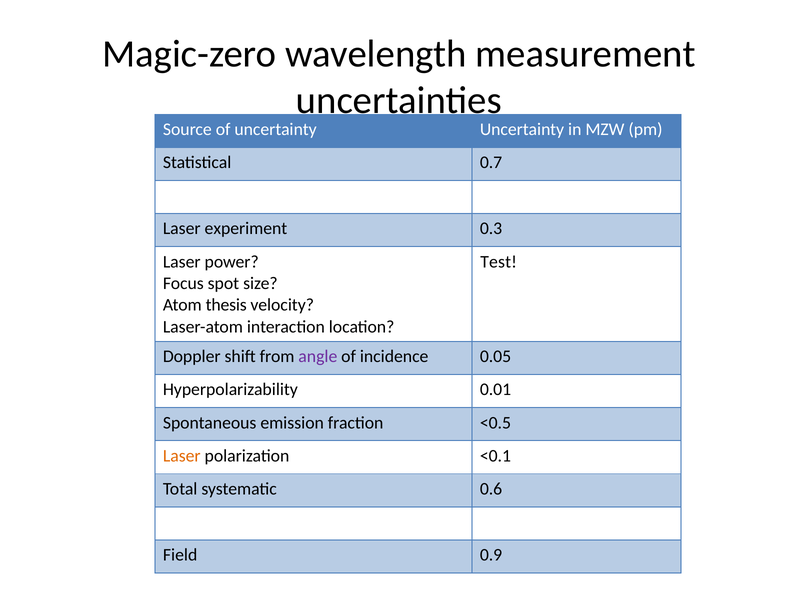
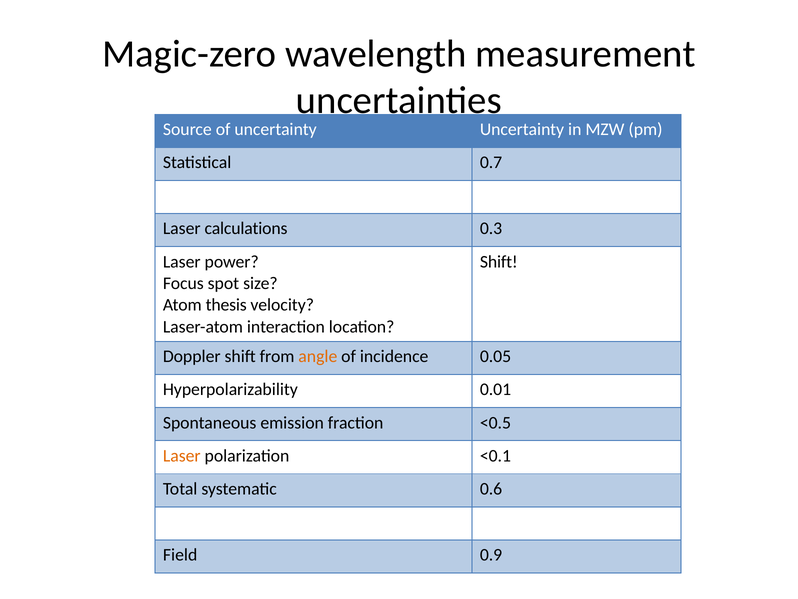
experiment: experiment -> calculations (246, 228)
Test: Test -> Shift (499, 261)
angle colour: purple -> orange (318, 356)
